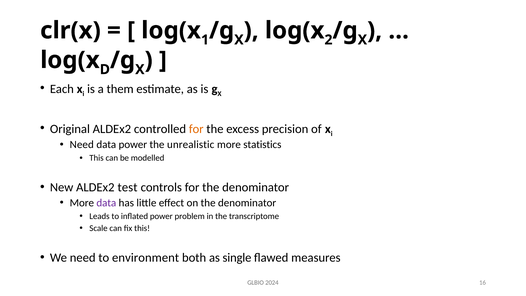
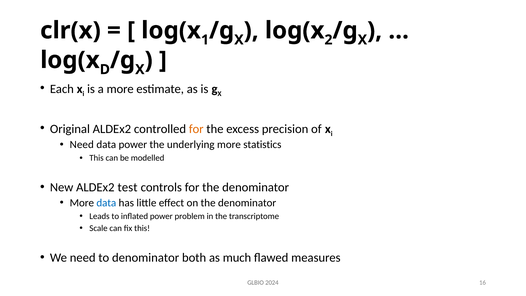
a them: them -> more (120, 89)
unrealistic: unrealistic -> underlying (191, 145)
data colour: purple -> blue (106, 203)
to environment: environment -> denominator (146, 257)
single: single -> much (237, 257)
